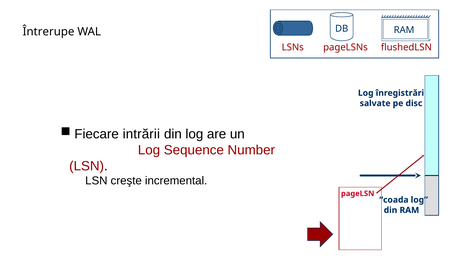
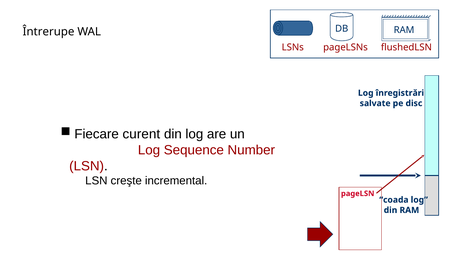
intrării: intrării -> curent (141, 134)
